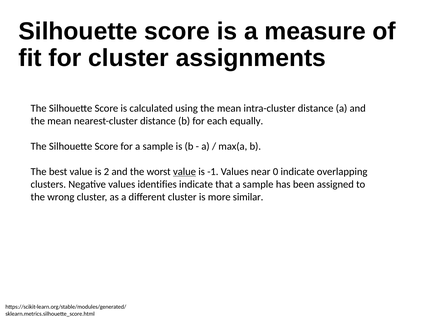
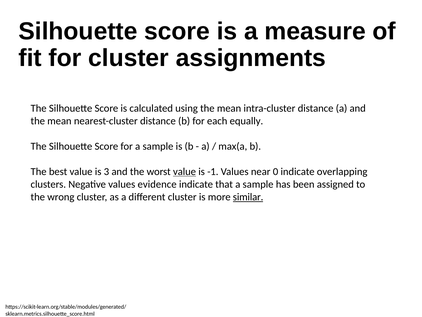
2: 2 -> 3 (106, 171)
identifies: identifies -> evidence (157, 184)
similar underline: none -> present (248, 197)
